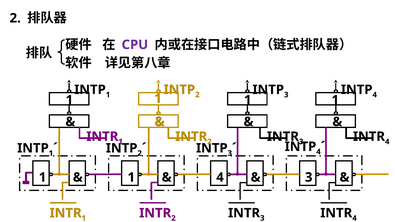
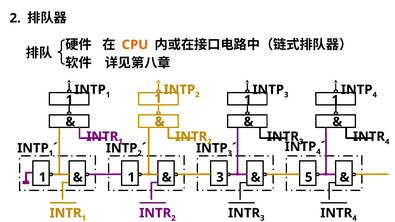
CPU colour: purple -> orange (135, 45)
4: 4 -> 3 (220, 177)
3: 3 -> 5 (309, 177)
